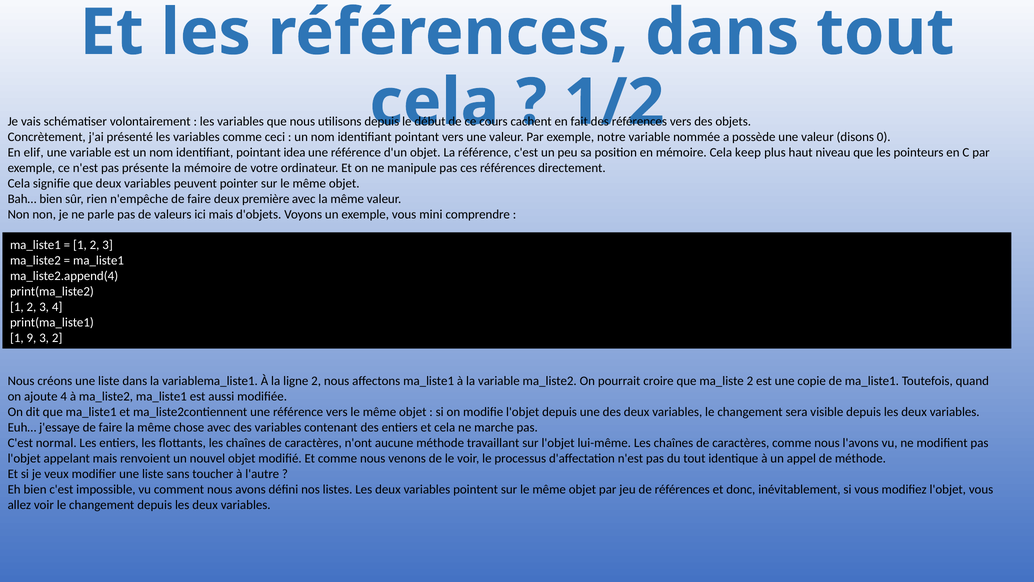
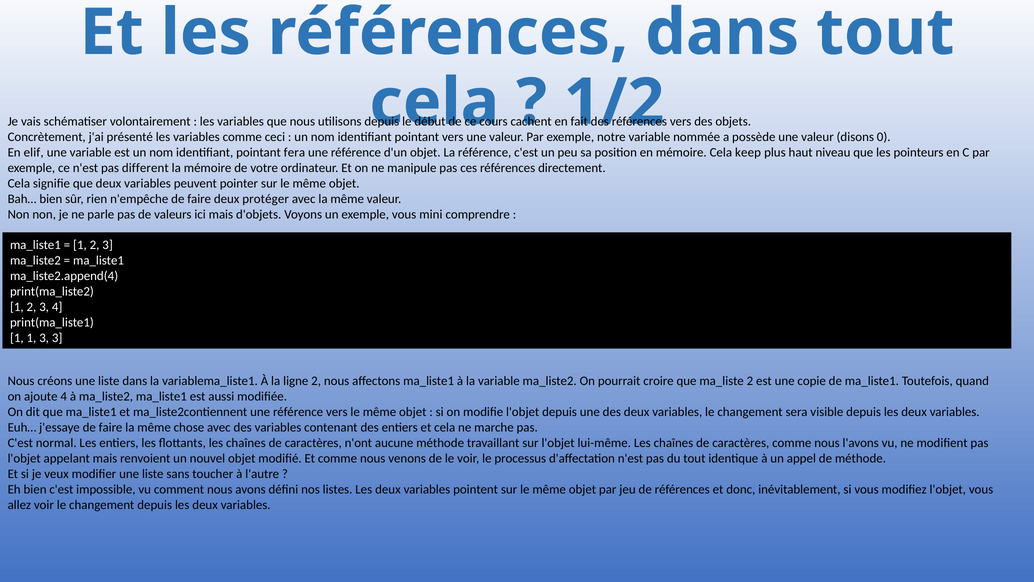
idea: idea -> fera (294, 153)
présente: présente -> different (145, 168)
première: première -> protéger (266, 199)
1 9: 9 -> 1 (31, 338)
3 2: 2 -> 3 (57, 338)
